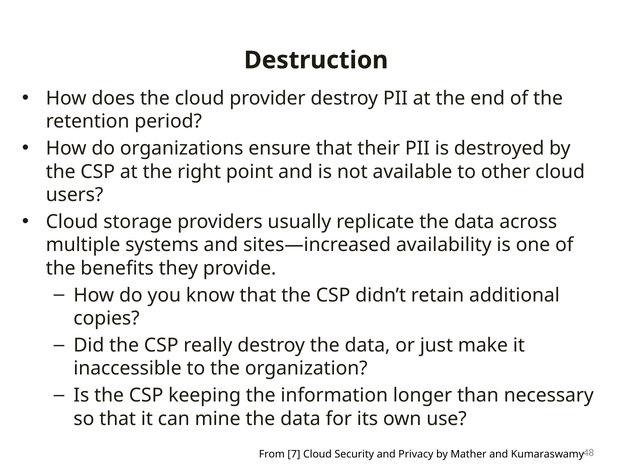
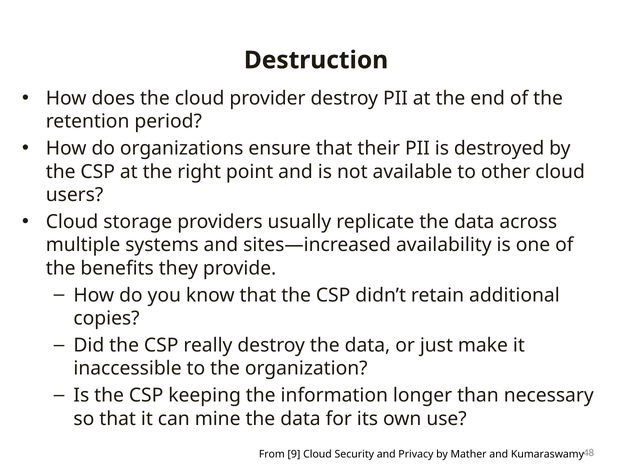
7: 7 -> 9 (294, 455)
